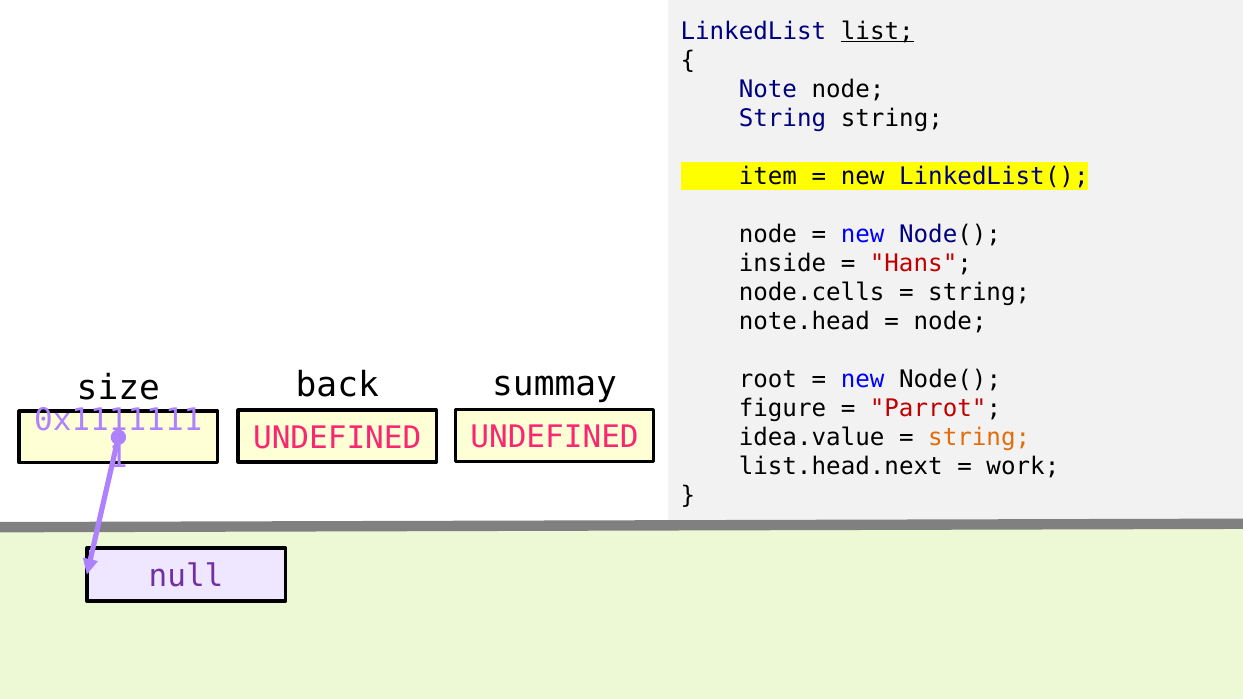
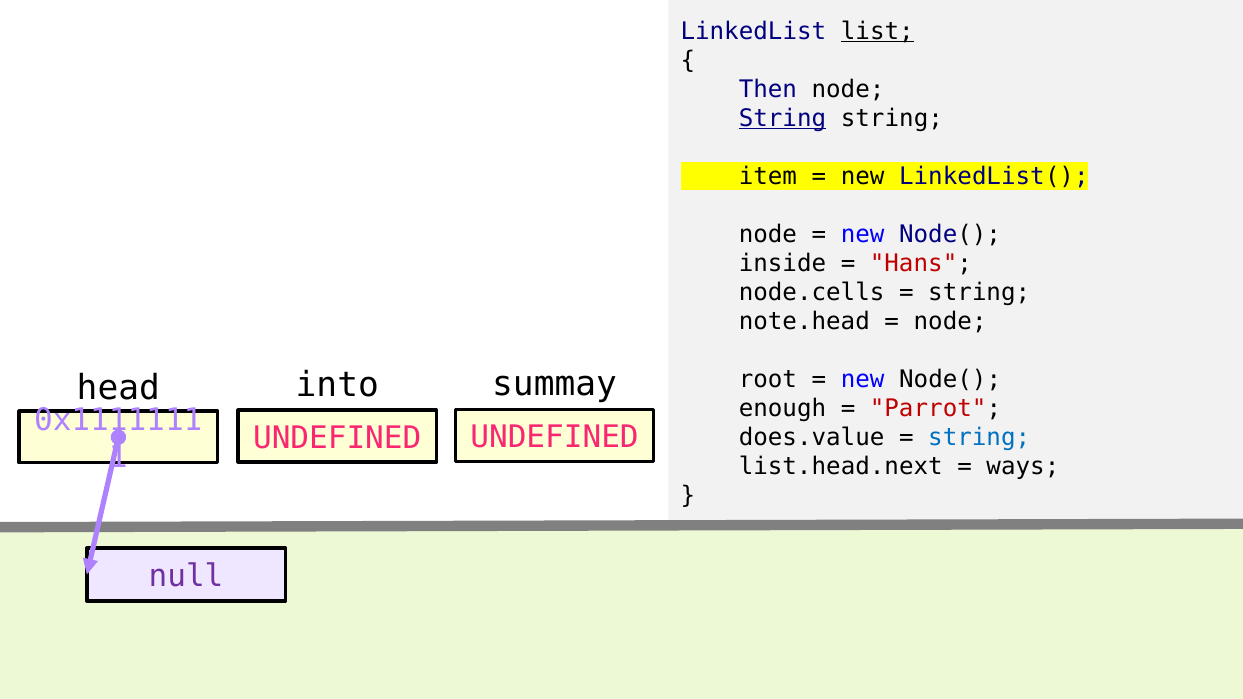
Note: Note -> Then (768, 89)
String underline: none -> present (782, 118)
back: back -> into (337, 385)
size: size -> head (118, 388)
figure: figure -> enough (782, 409)
idea.value: idea.value -> does.value (812, 438)
string colour: orange -> blue (979, 438)
work: work -> ways (1023, 467)
